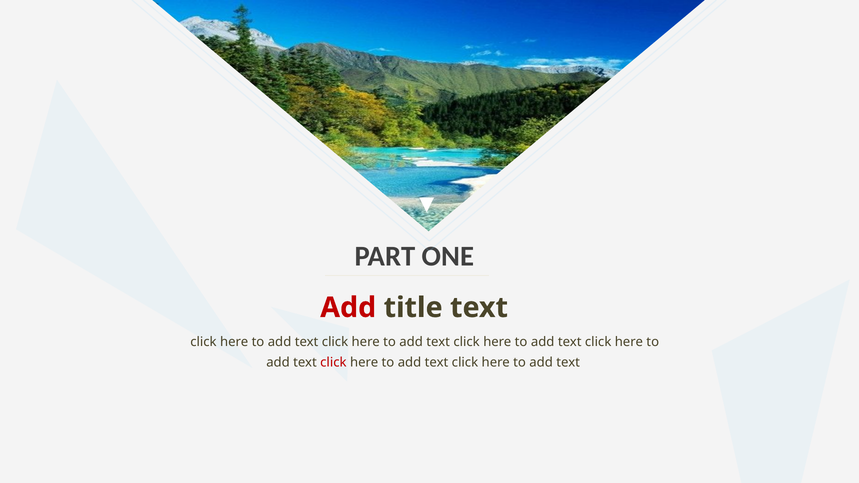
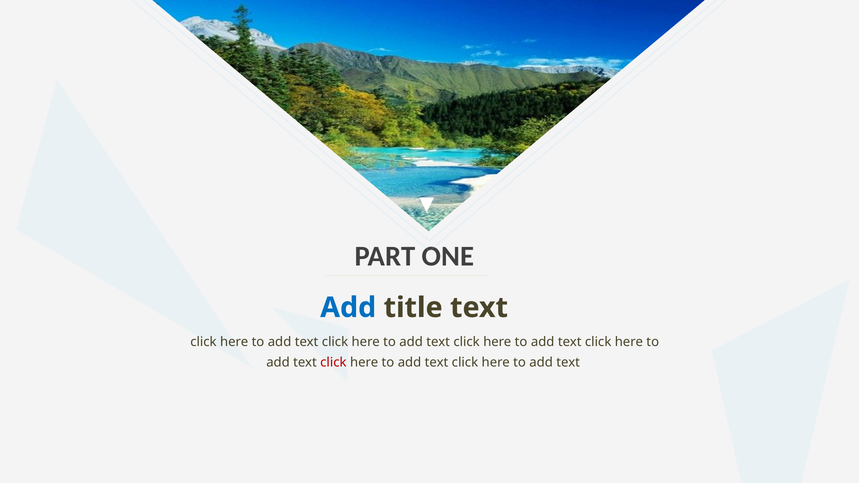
Add colour: red -> blue (348, 308)
